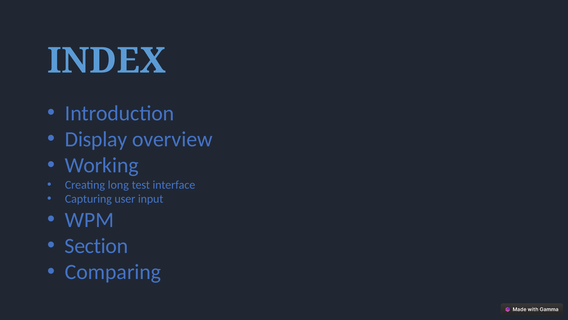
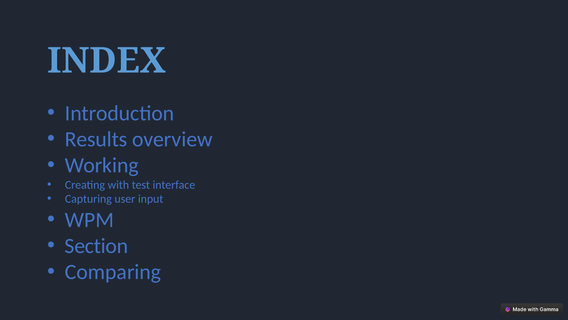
Display: Display -> Results (96, 139)
long: long -> with (118, 185)
